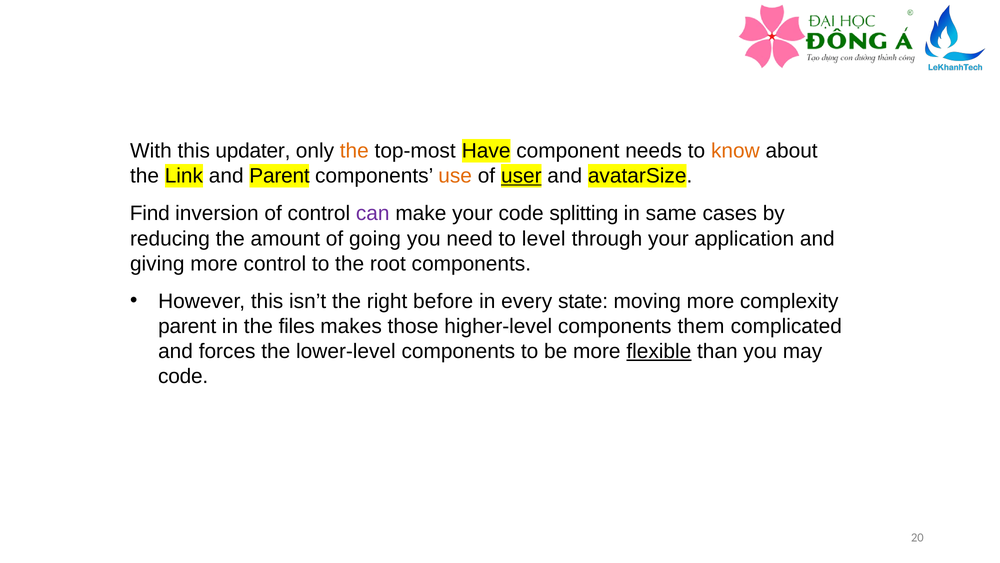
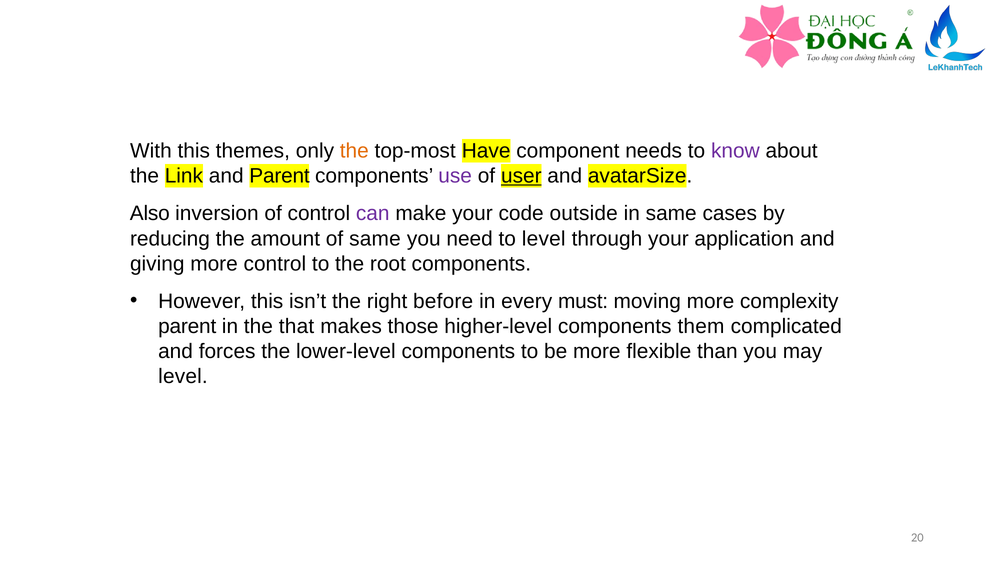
updater: updater -> themes (253, 151)
know colour: orange -> purple (735, 151)
use colour: orange -> purple (455, 176)
Find: Find -> Also (150, 213)
splitting: splitting -> outside (584, 213)
of going: going -> same (375, 238)
state: state -> must (583, 301)
files: files -> that (297, 326)
flexible underline: present -> none (659, 351)
code: code -> level (183, 376)
